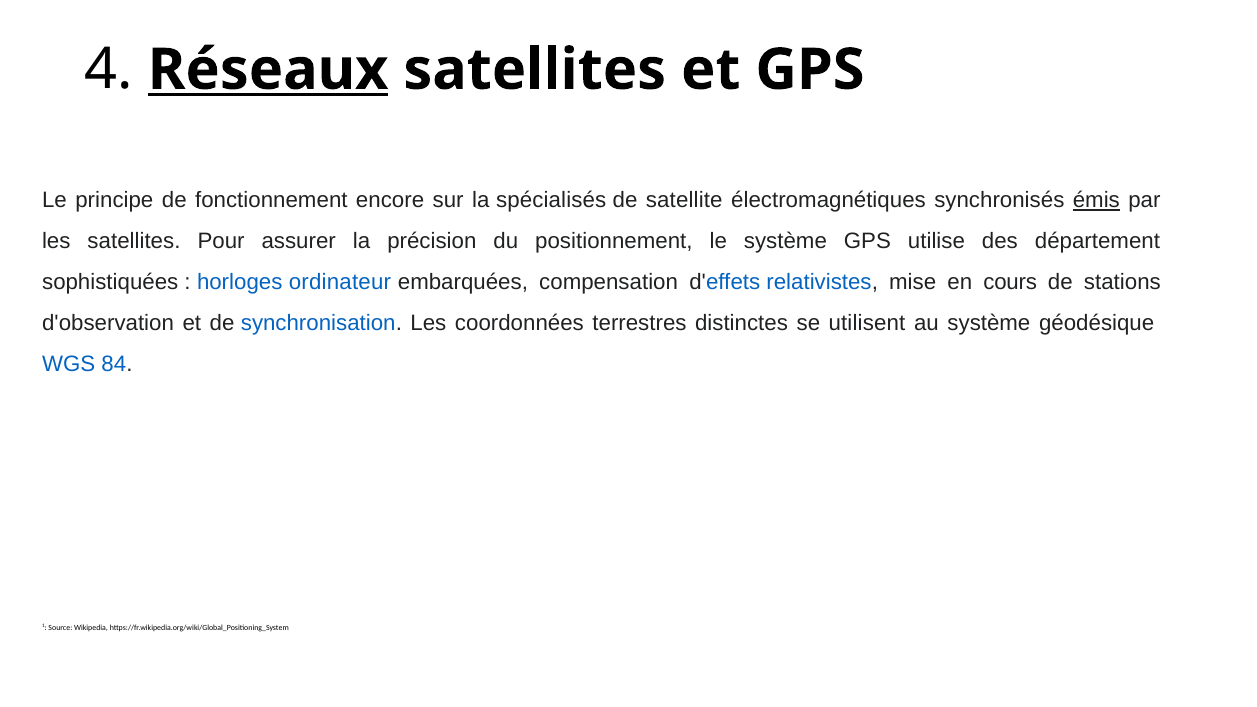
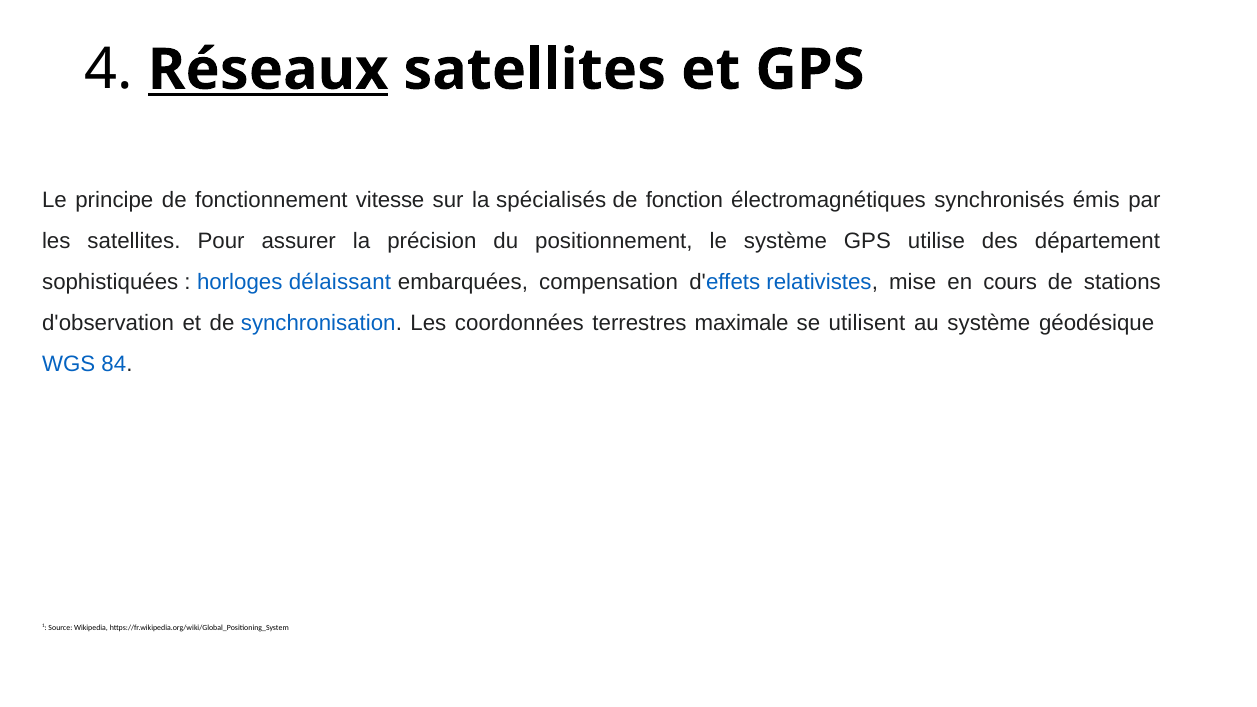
encore: encore -> vitesse (390, 200)
satellite: satellite -> fonction (684, 200)
émis underline: present -> none (1096, 200)
ordinateur: ordinateur -> délaissant (340, 282)
distinctes: distinctes -> maximale (742, 323)
